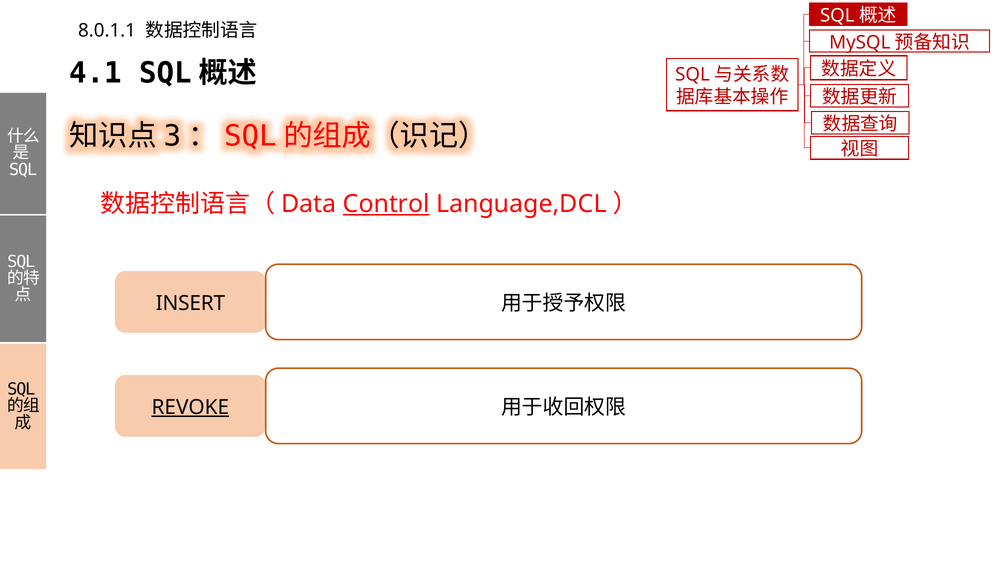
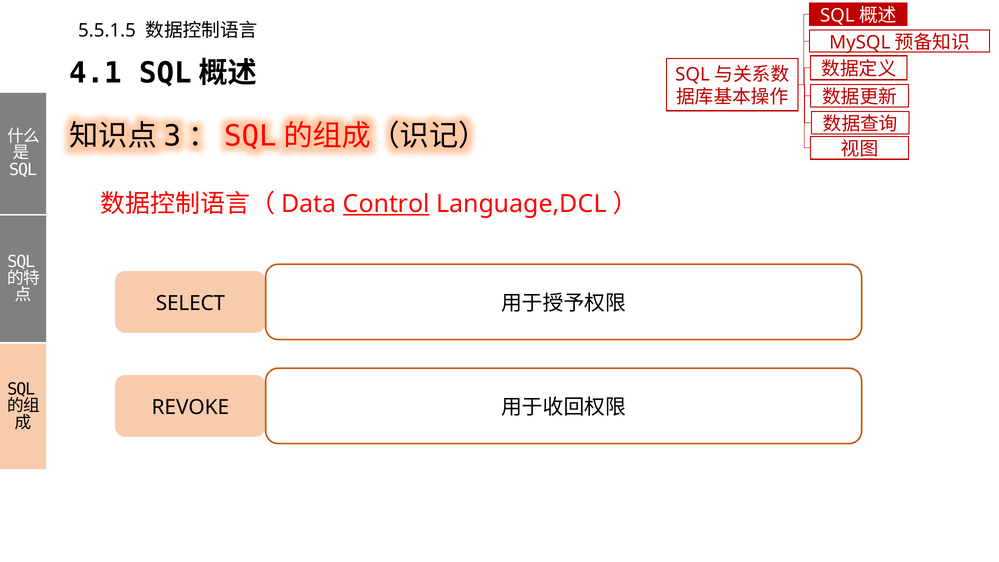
8.0.1.1: 8.0.1.1 -> 5.5.1.5 (107, 30)
INSERT: INSERT -> SELECT (190, 303)
REVOKE underline: present -> none (190, 407)
